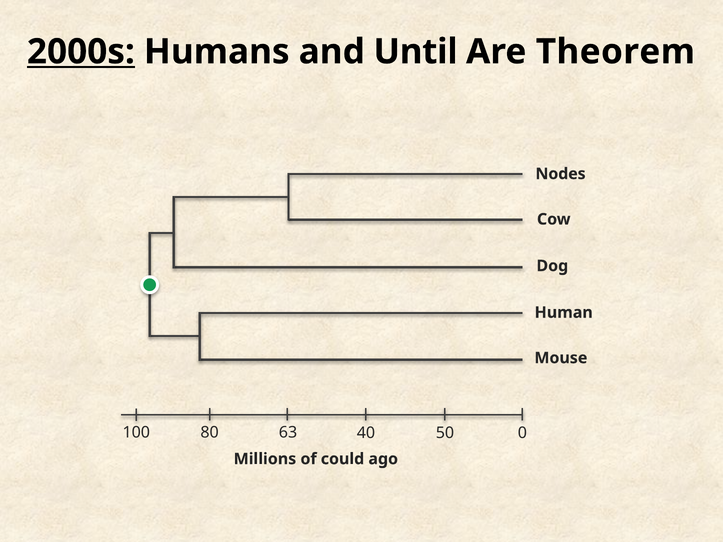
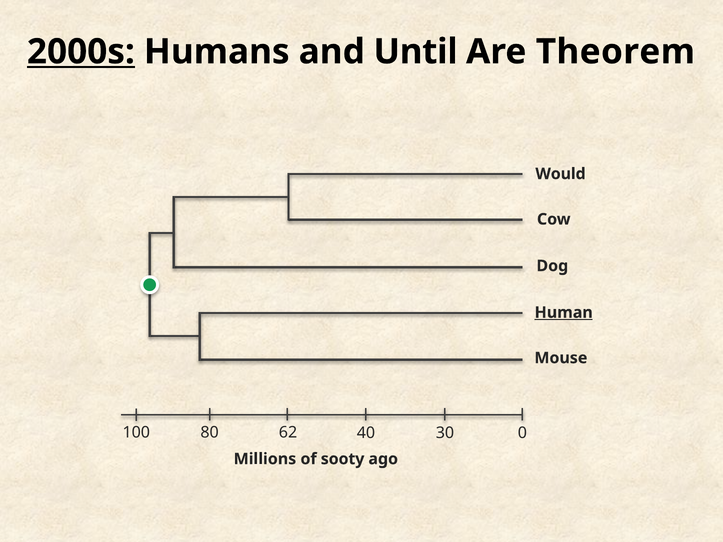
Nodes: Nodes -> Would (561, 174)
Human underline: none -> present (564, 313)
63: 63 -> 62 (288, 433)
50: 50 -> 30 (445, 433)
could: could -> sooty (343, 459)
